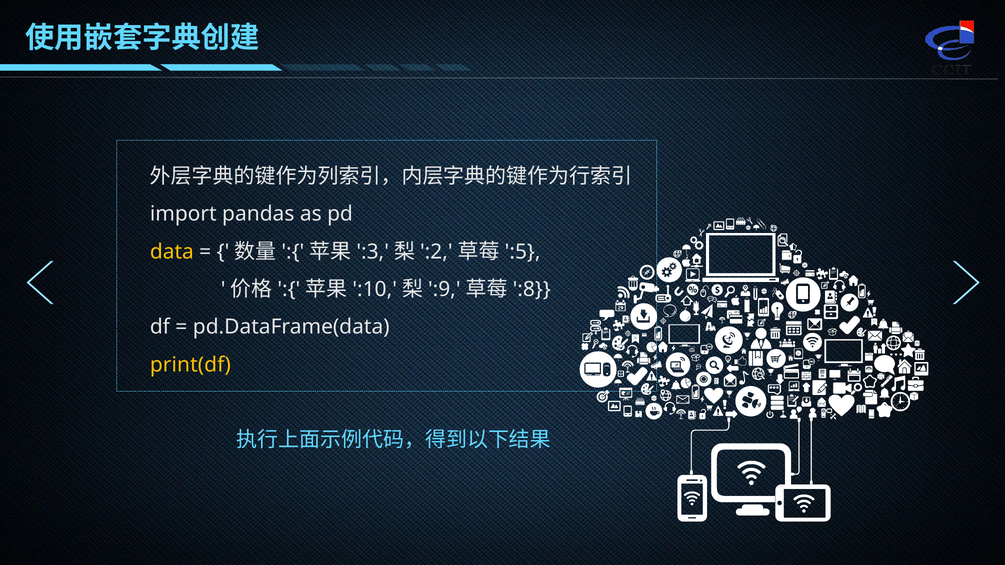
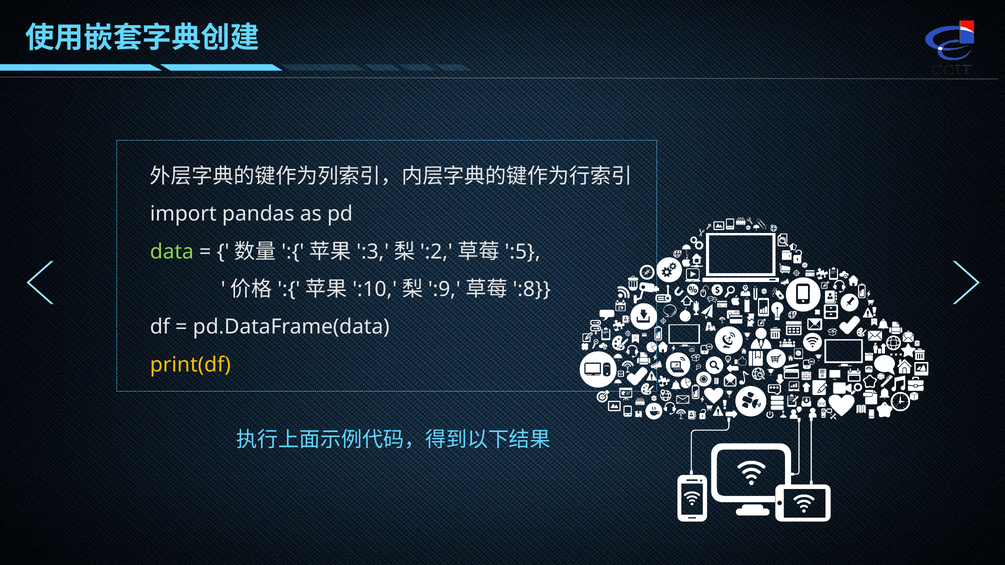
data colour: yellow -> light green (172, 252)
